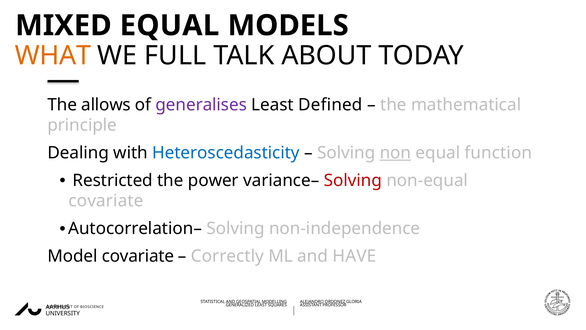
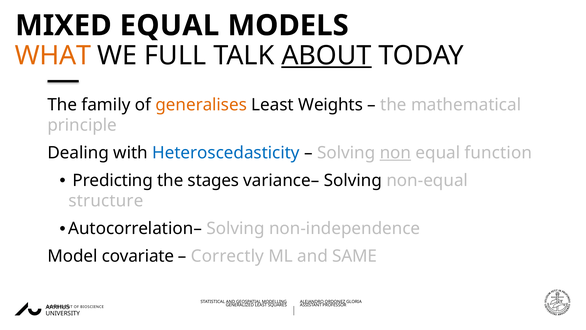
ABOUT underline: none -> present (326, 56)
allows: allows -> family (106, 105)
generalises colour: purple -> orange (201, 105)
Defined: Defined -> Weights (331, 105)
Restricted: Restricted -> Predicting (113, 180)
power: power -> stages (213, 180)
Solving colour: red -> black (353, 180)
covariate: covariate -> structure (106, 201)
HAVE: HAVE -> SAME (355, 256)
